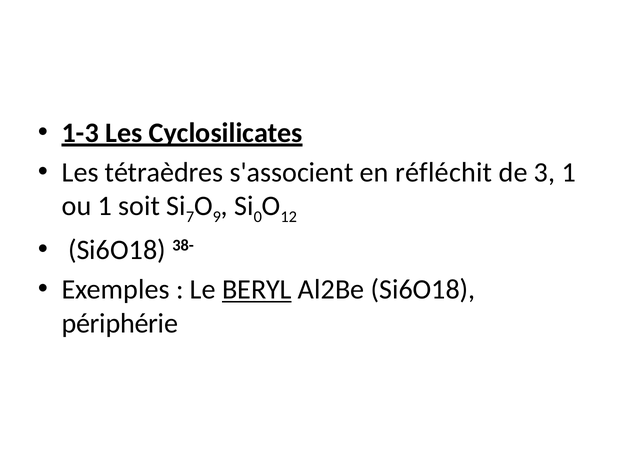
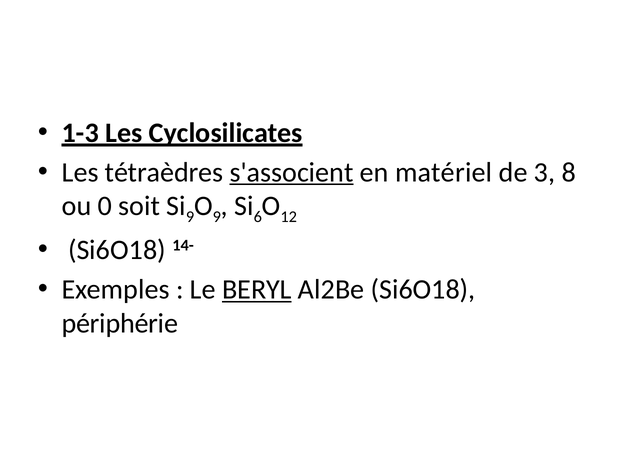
s'associent underline: none -> present (292, 172)
réfléchit: réfléchit -> matériel (444, 172)
3 1: 1 -> 8 (569, 172)
ou 1: 1 -> 0 (105, 206)
7: 7 -> 9 (190, 217)
0: 0 -> 6 (258, 217)
38-: 38- -> 14- (183, 245)
